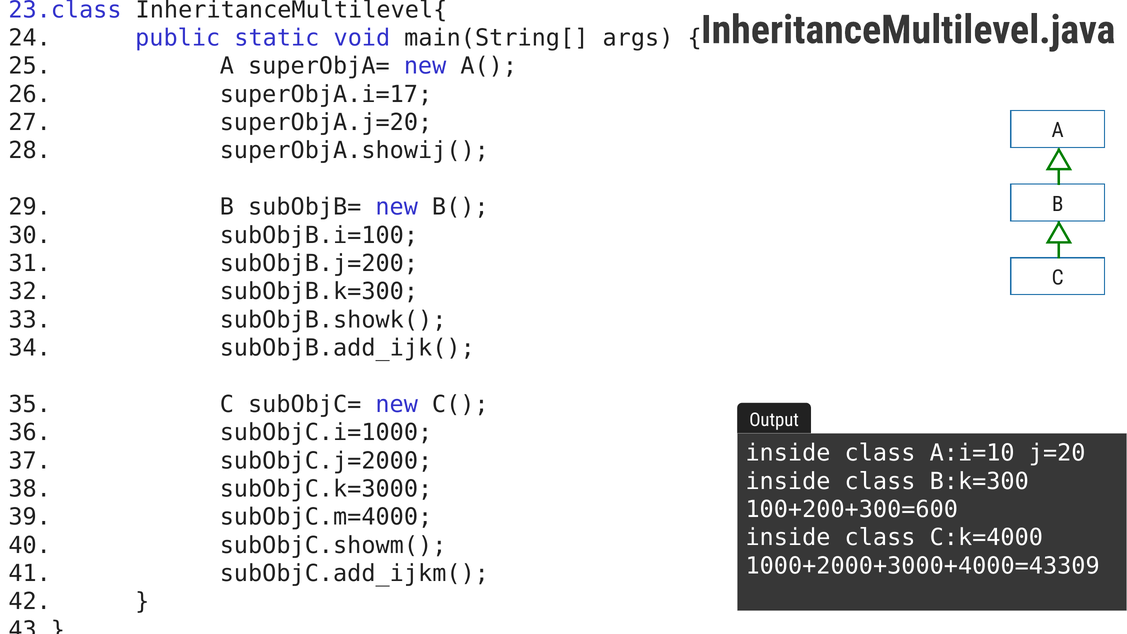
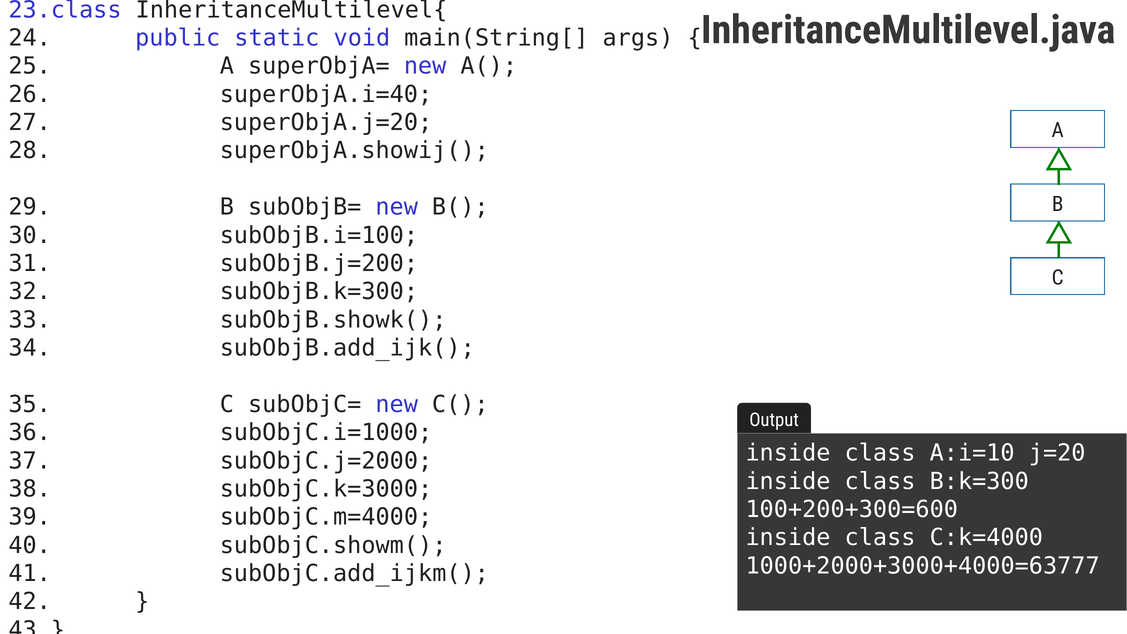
superObjA.i=17: superObjA.i=17 -> superObjA.i=40 (326, 94)
1000+2000+3000+4000=43309: 1000+2000+3000+4000=43309 -> 1000+2000+3000+4000=63777 (923, 566)
